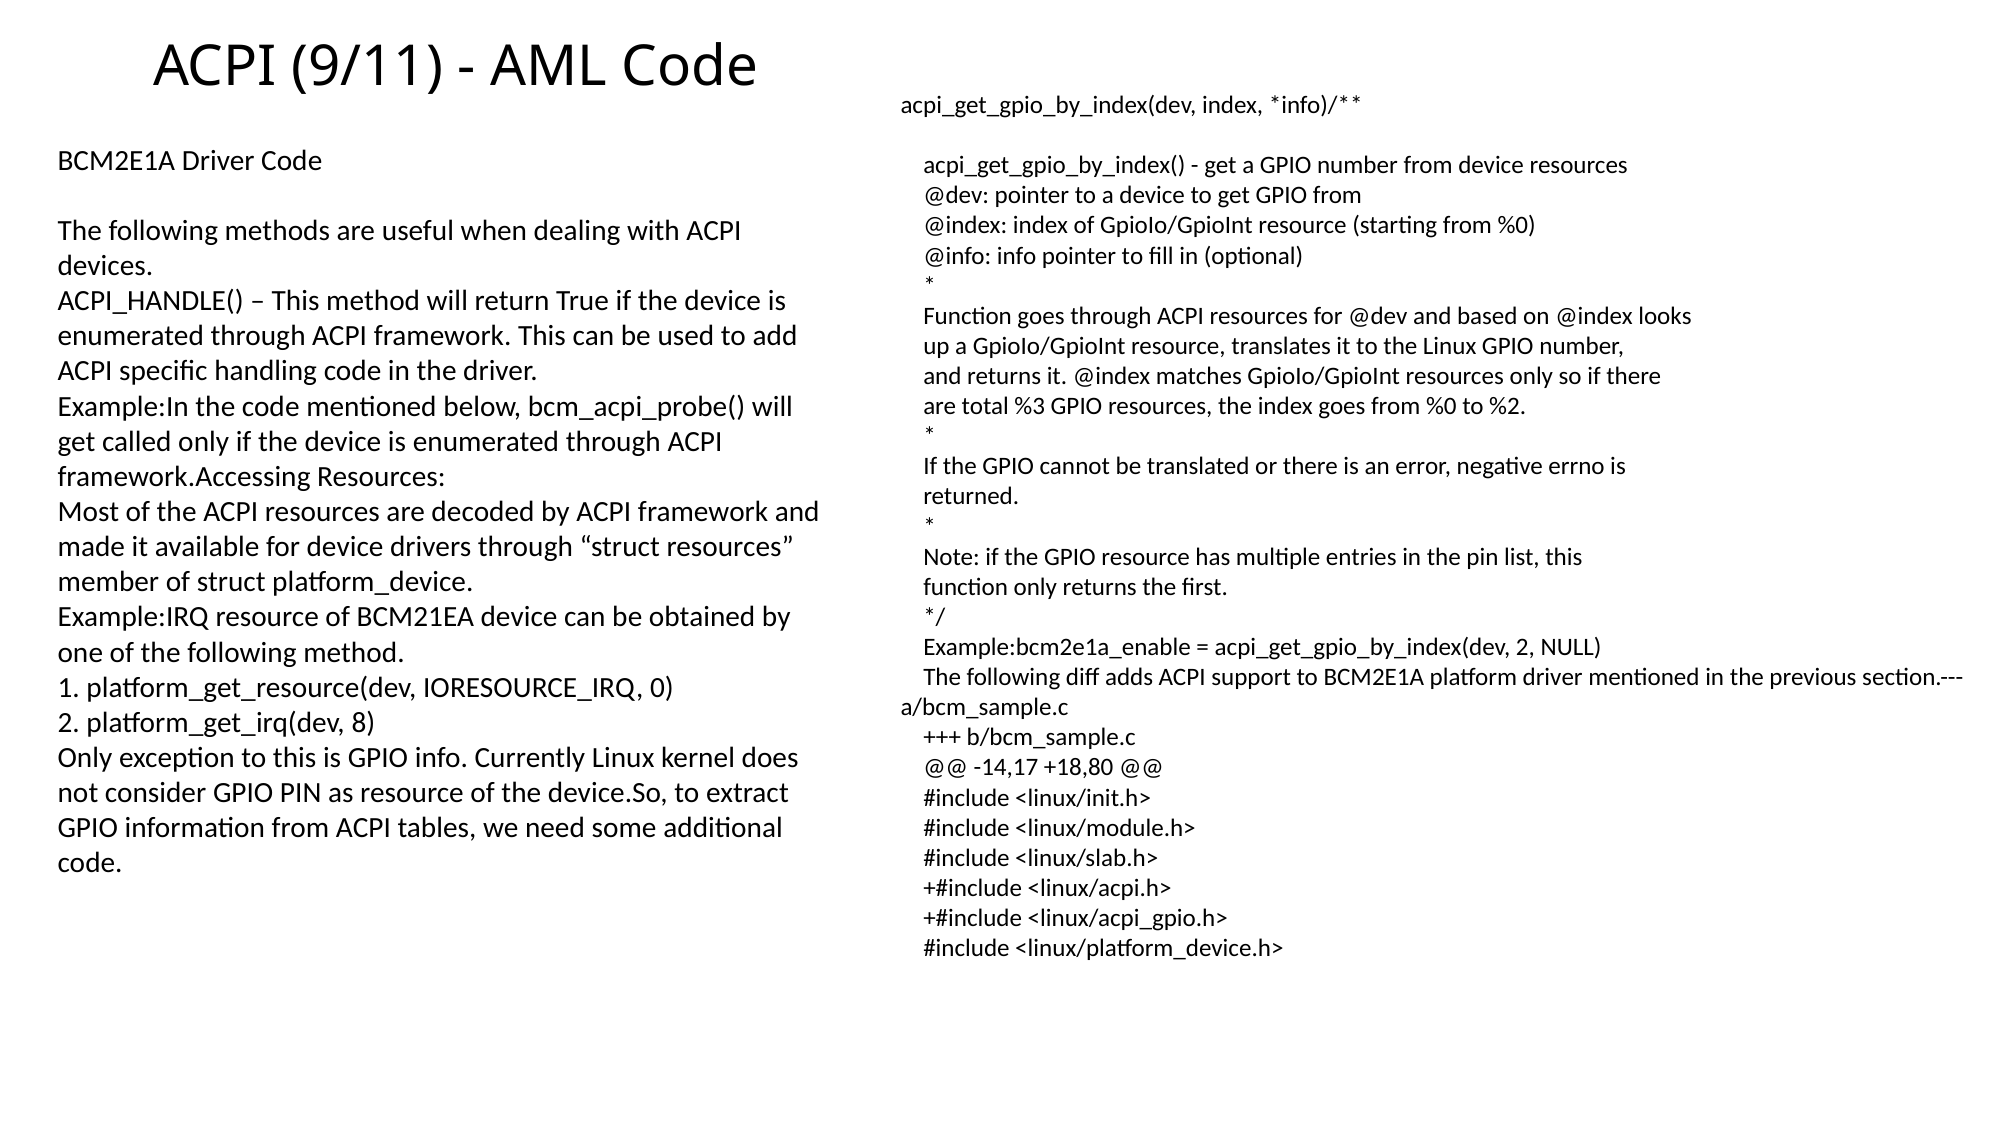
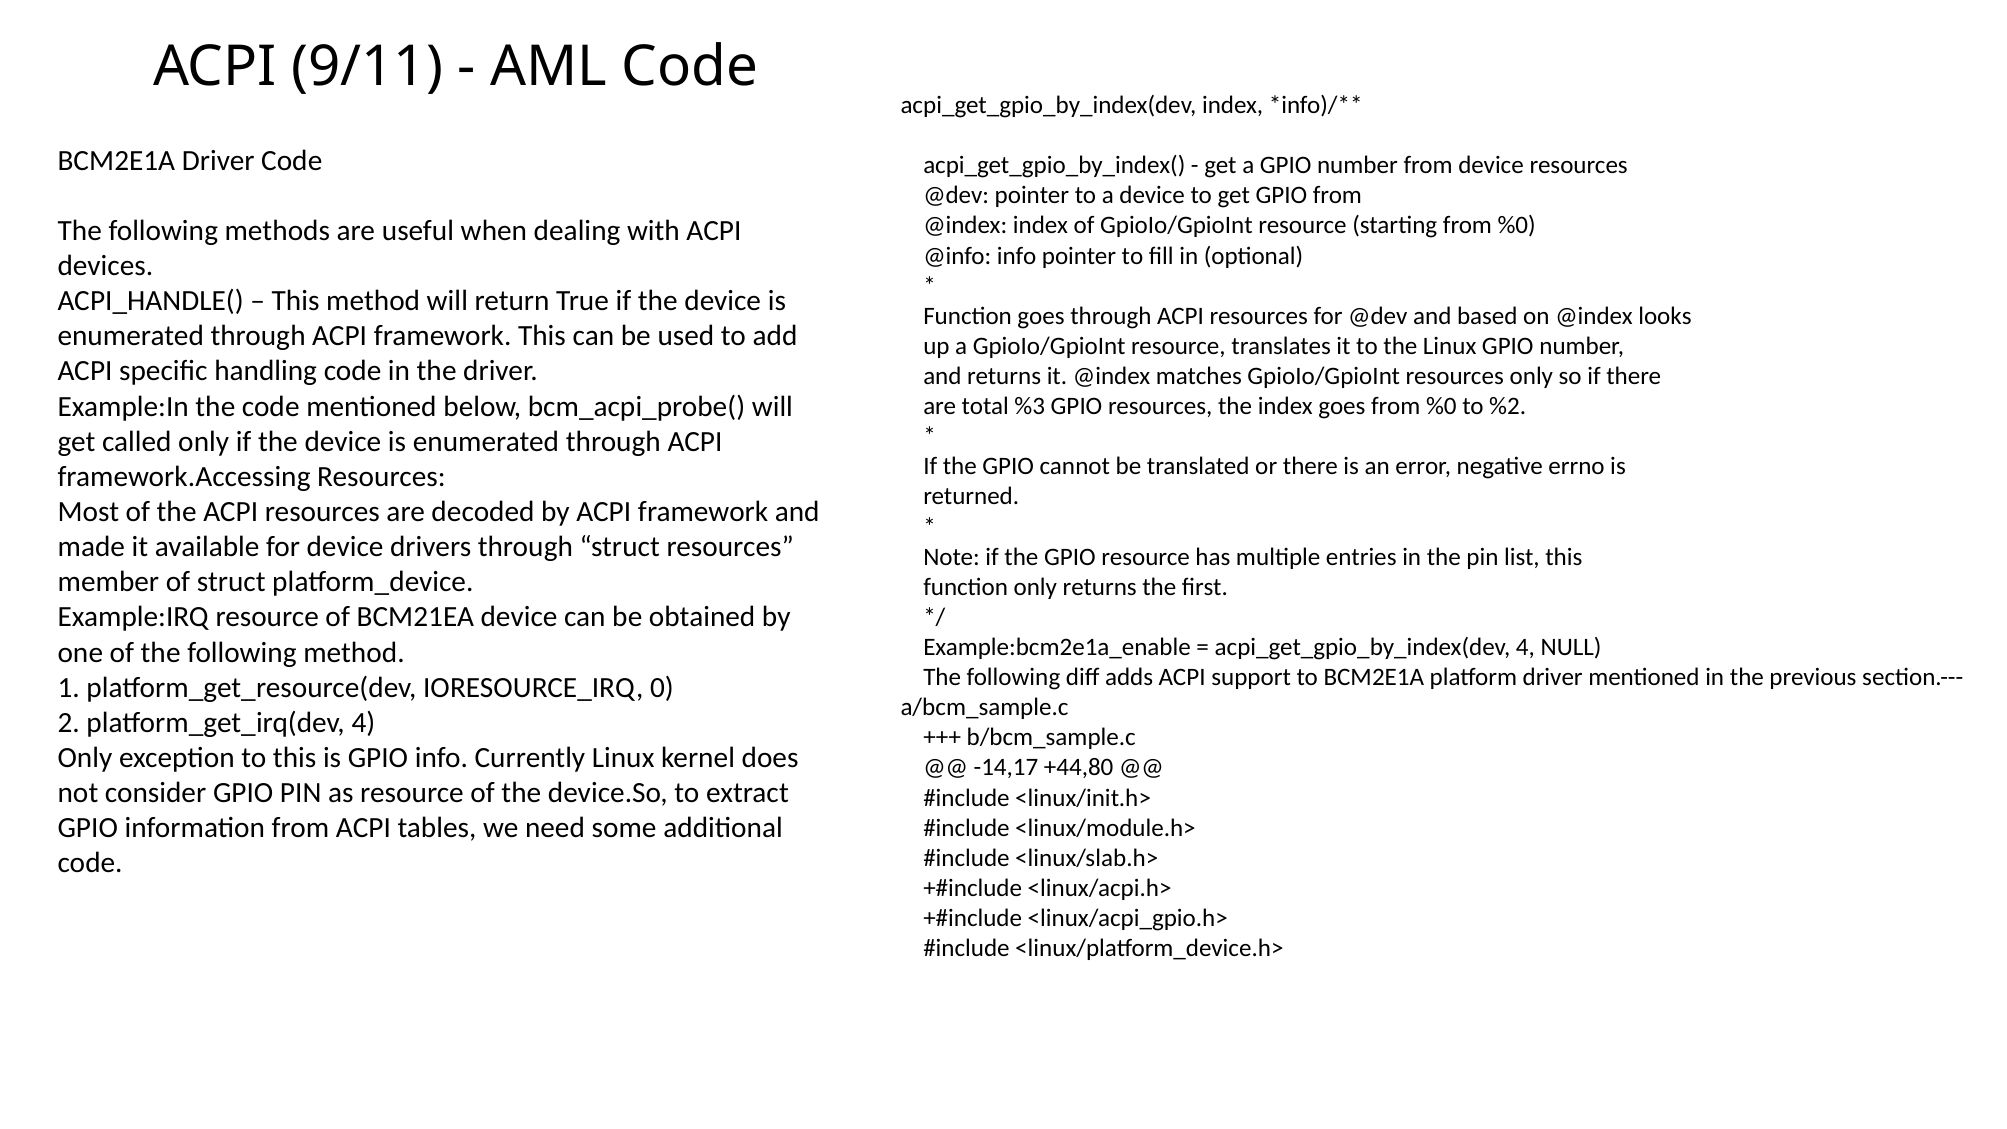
acpi_get_gpio_by_index(dev 2: 2 -> 4 (1525, 647)
platform_get_irq(dev 8: 8 -> 4 (363, 723)
+18,80: +18,80 -> +44,80 (1079, 768)
